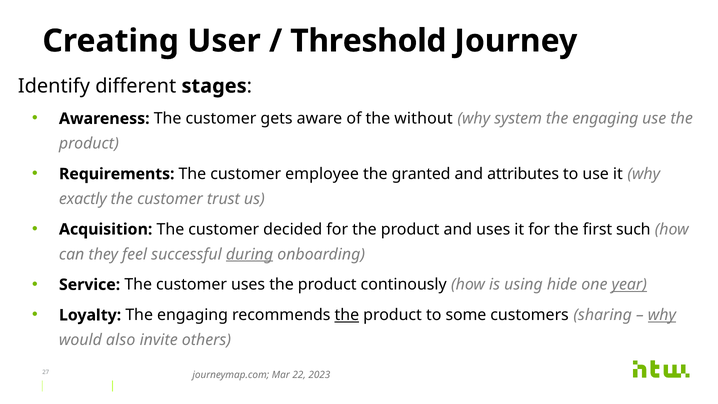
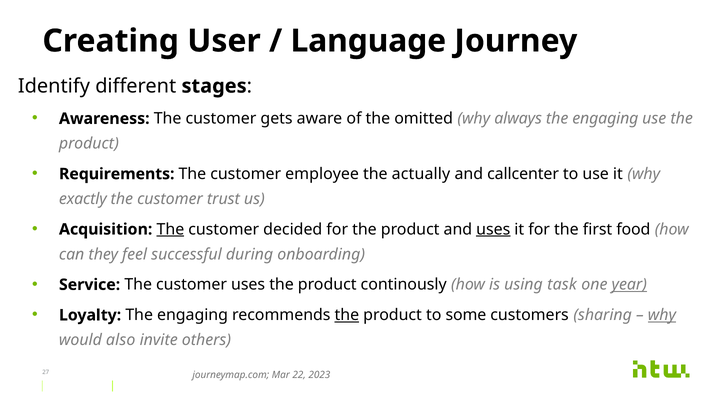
Threshold: Threshold -> Language (368, 41)
without: without -> omitted (424, 119)
system: system -> always (518, 119)
granted: granted -> actually (421, 174)
attributes: attributes -> callcenter (523, 174)
The underline: none -> present (170, 229)
uses underline: none -> present (493, 229)
such: such -> food (633, 229)
during underline: present -> none (250, 254)
hide: hide -> task (562, 285)
